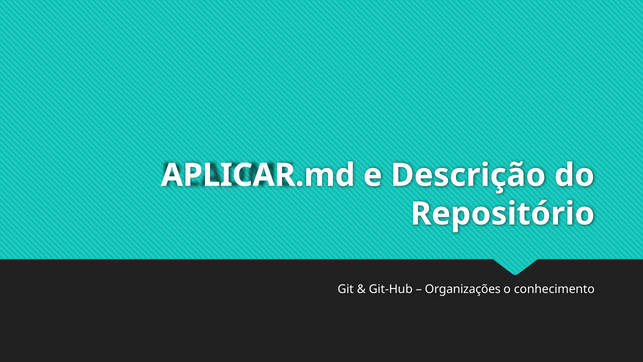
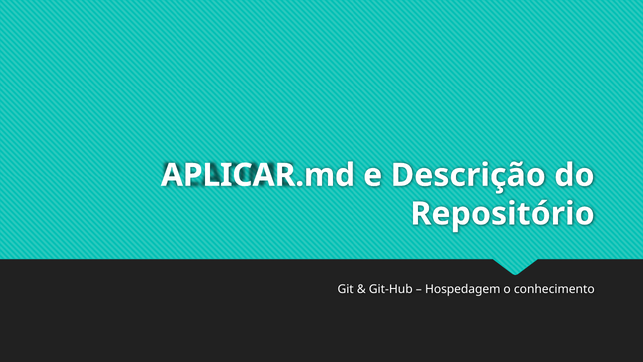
Organizações: Organizações -> Hospedagem (463, 289)
